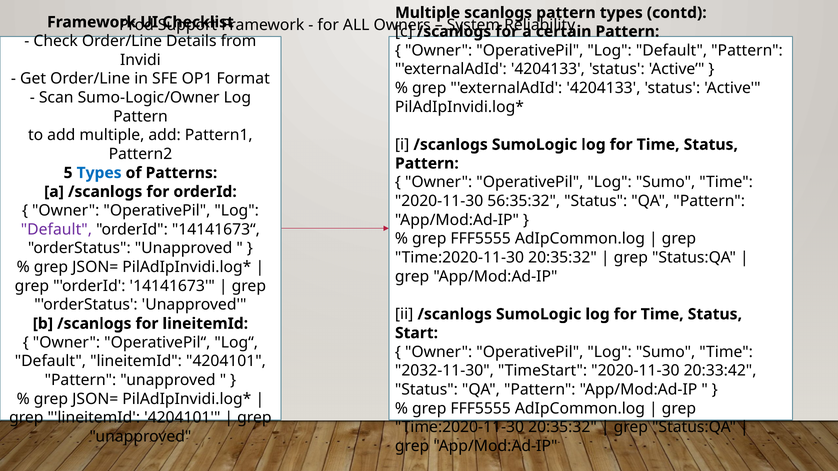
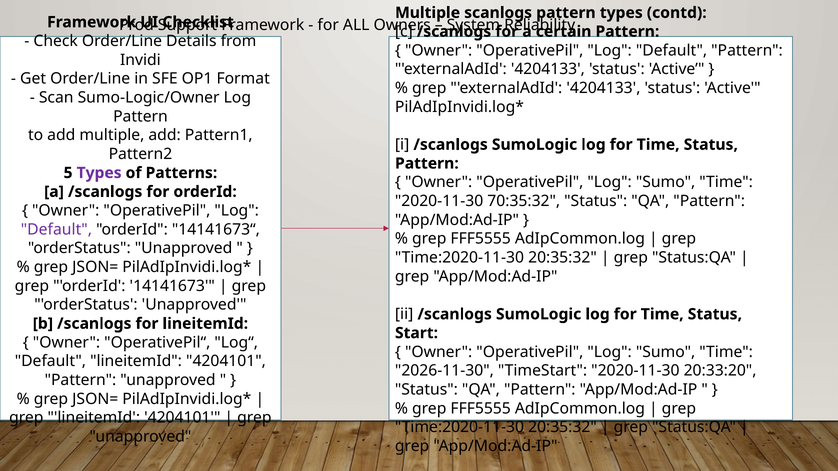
Types colour: blue -> purple (99, 173)
56:35:32: 56:35:32 -> 70:35:32 (524, 201)
2032-11-30: 2032-11-30 -> 2026-11-30 (444, 371)
20:33:42: 20:33:42 -> 20:33:20 (720, 371)
